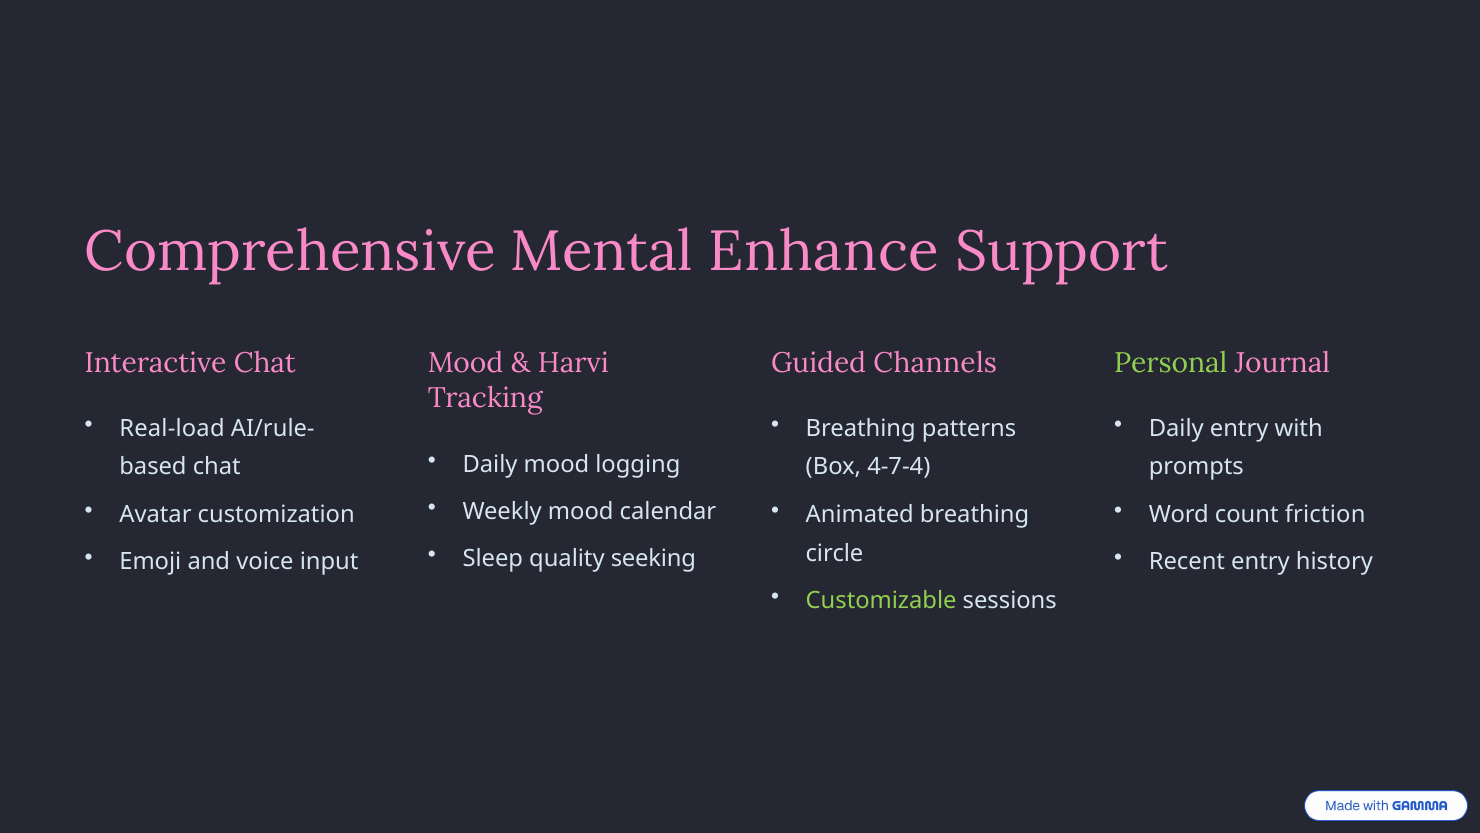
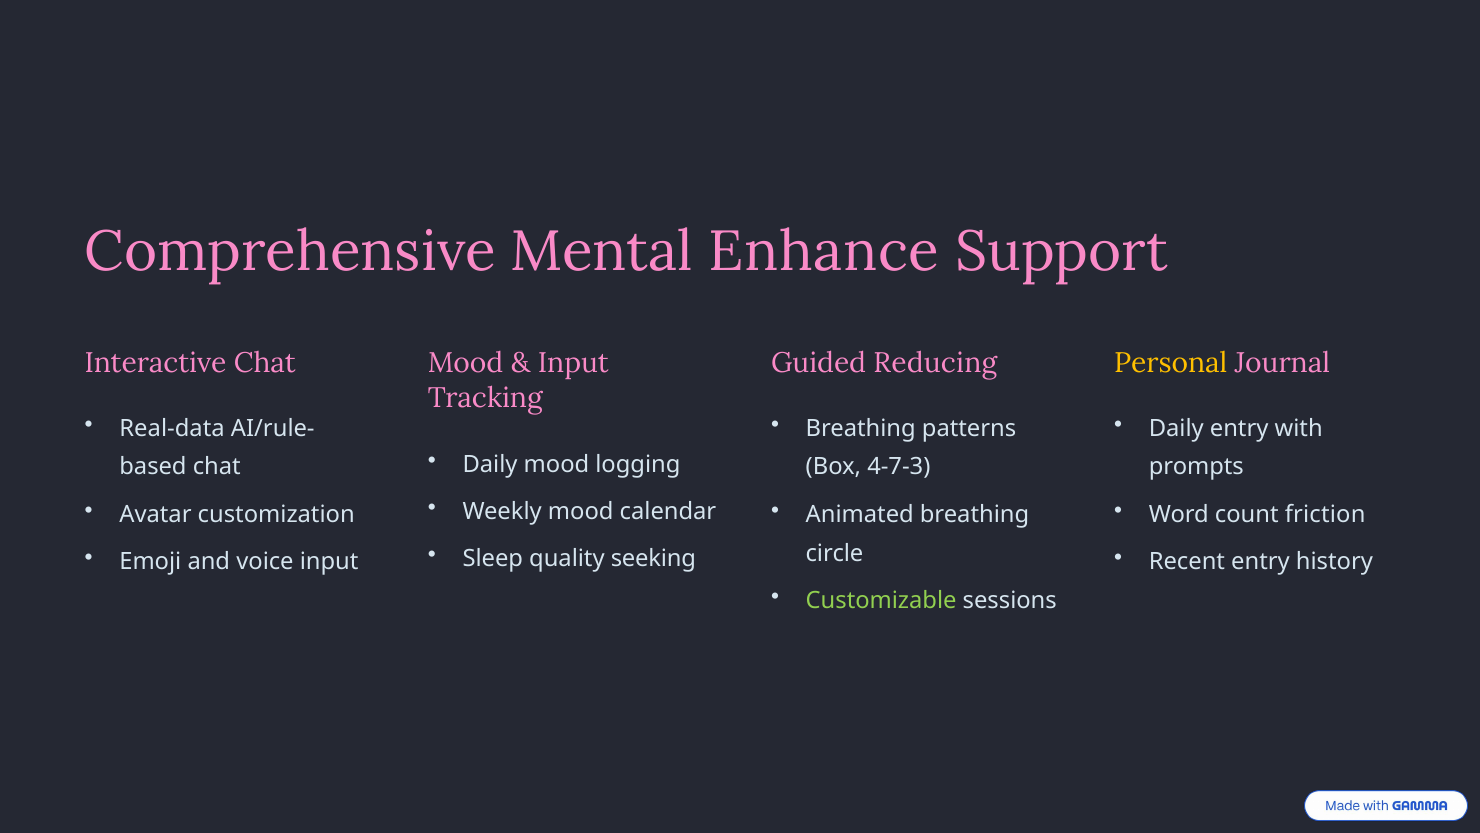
Harvi: Harvi -> Input (573, 363)
Channels: Channels -> Reducing (935, 363)
Personal colour: light green -> yellow (1171, 363)
Real-load: Real-load -> Real-data (172, 428)
4-7-4: 4-7-4 -> 4-7-3 (899, 467)
